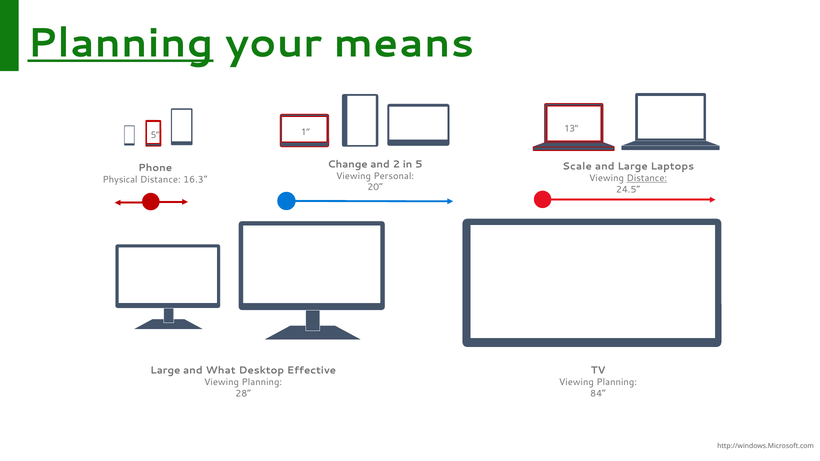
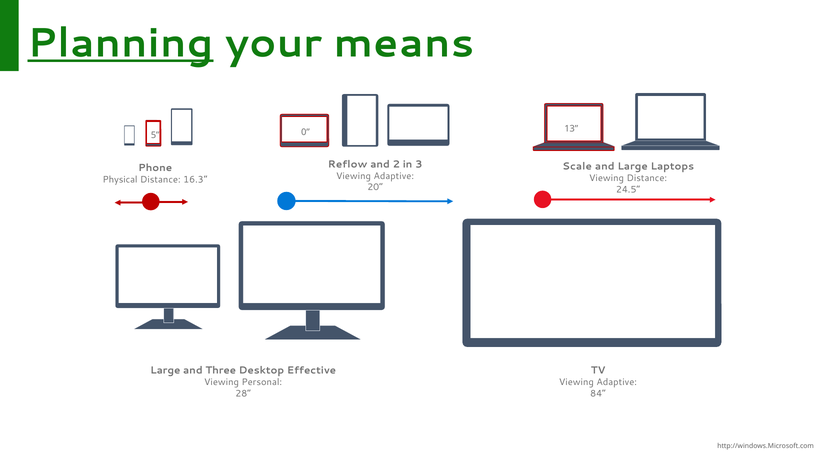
1: 1 -> 0 (305, 132)
Change: Change -> Reflow (348, 164)
in 5: 5 -> 3 (419, 164)
Personal: Personal -> Adaptive (394, 176)
Distance underline: present -> none (647, 178)
What: What -> Three (221, 371)
Planning: Planning -> Personal (262, 382)
Planning: Planning -> Adaptive (617, 382)
